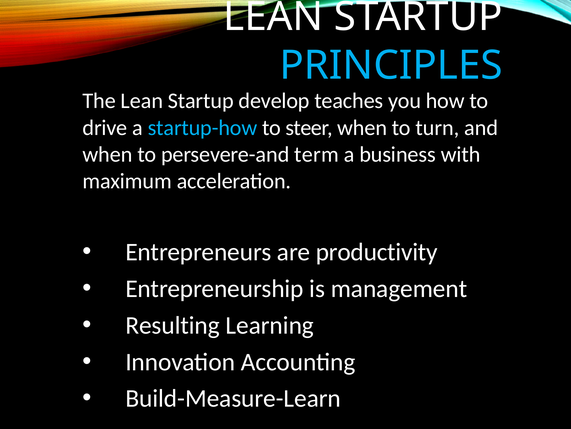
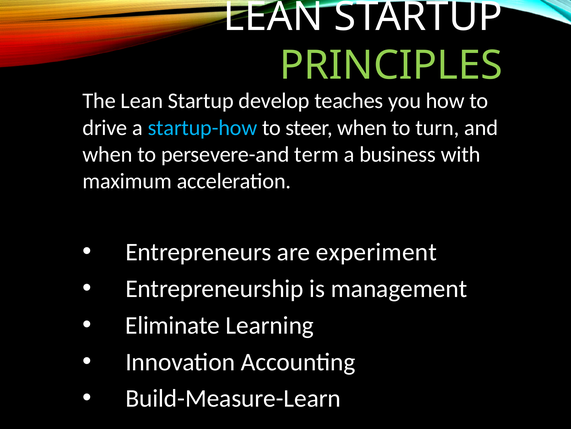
PRINCIPLES colour: light blue -> light green (391, 65)
productivity: productivity -> experiment (376, 252)
Resulting: Resulting -> Eliminate (173, 325)
